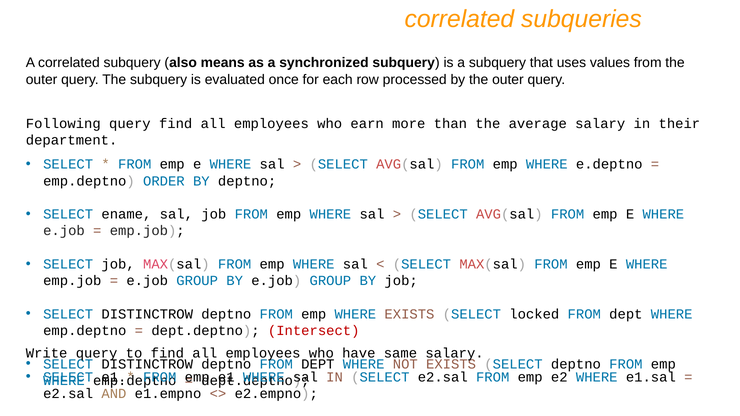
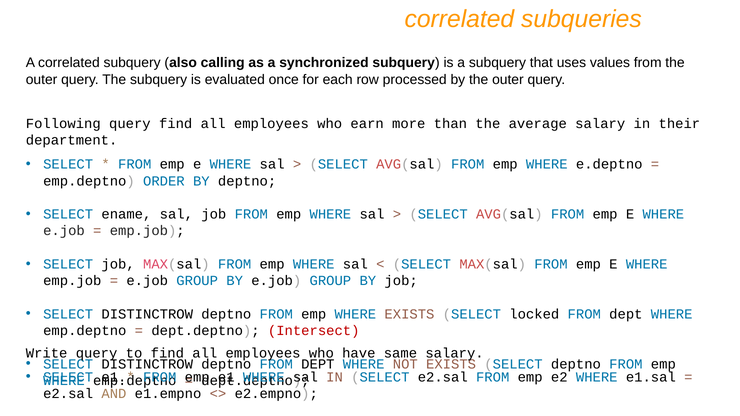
means: means -> calling (223, 63)
